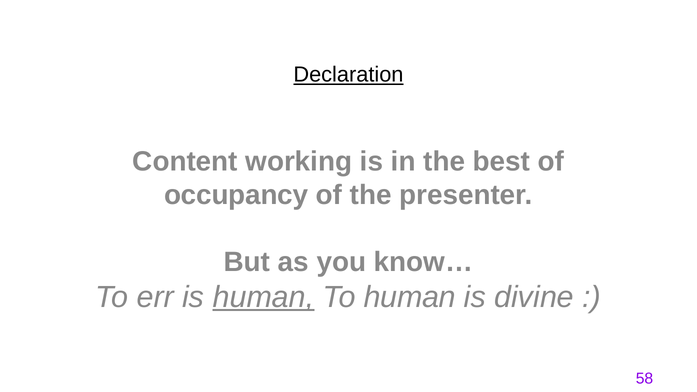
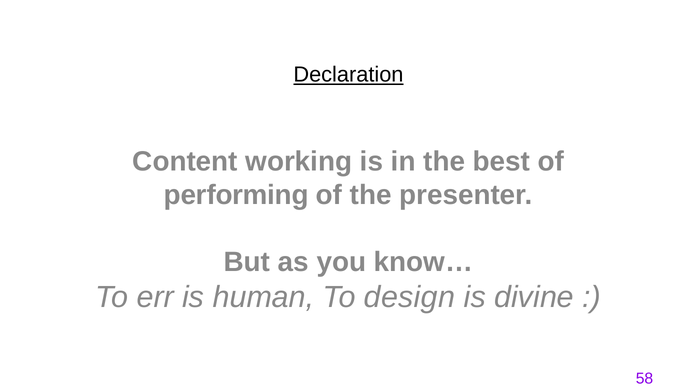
occupancy: occupancy -> performing (236, 195)
human underline: present -> none (263, 297)
To human: human -> design (410, 297)
